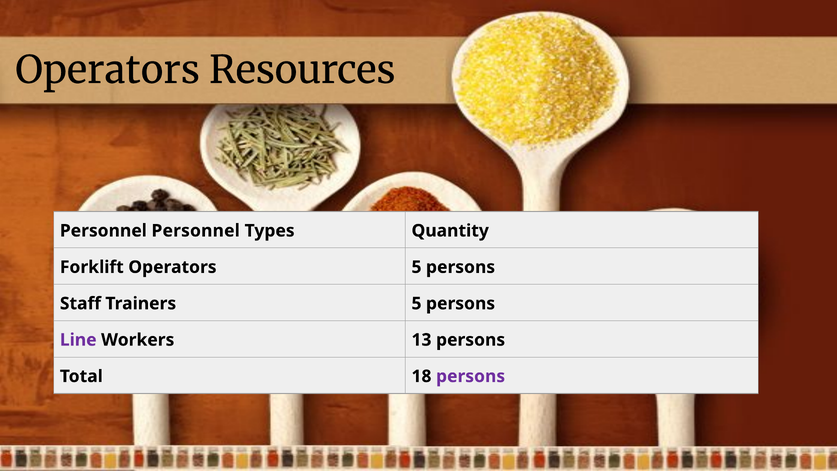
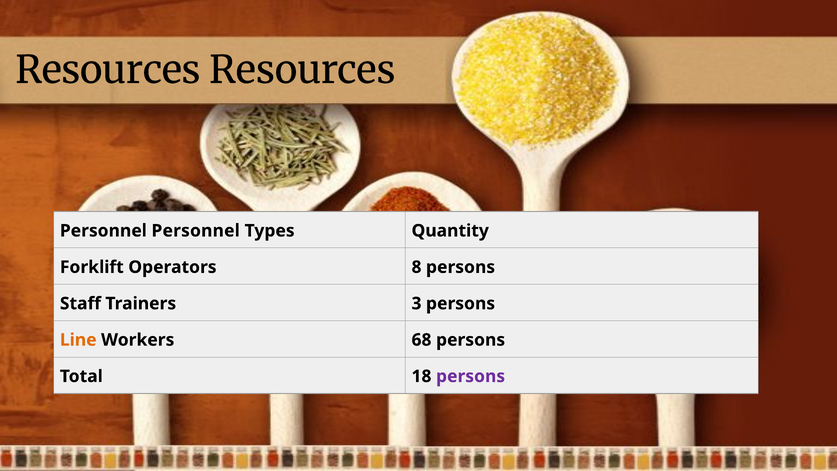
Operators: Operators -> Resources (108, 70)
Operators 5: 5 -> 8 (417, 267)
Trainers 5: 5 -> 3 (417, 303)
Line colour: purple -> orange (78, 340)
13: 13 -> 68 (421, 340)
